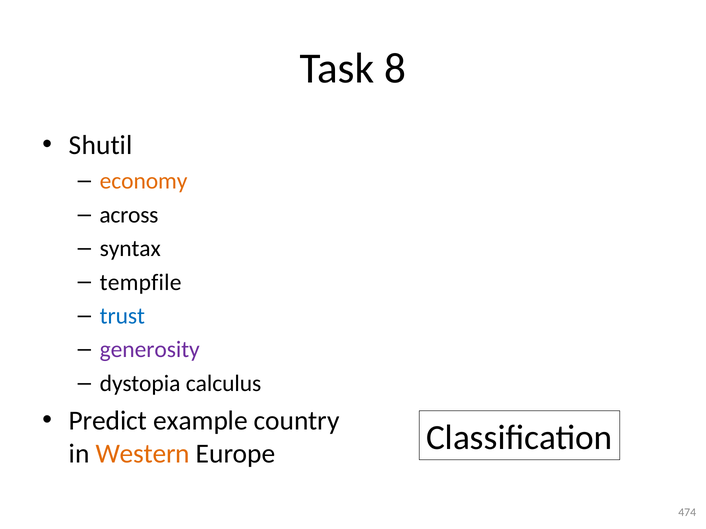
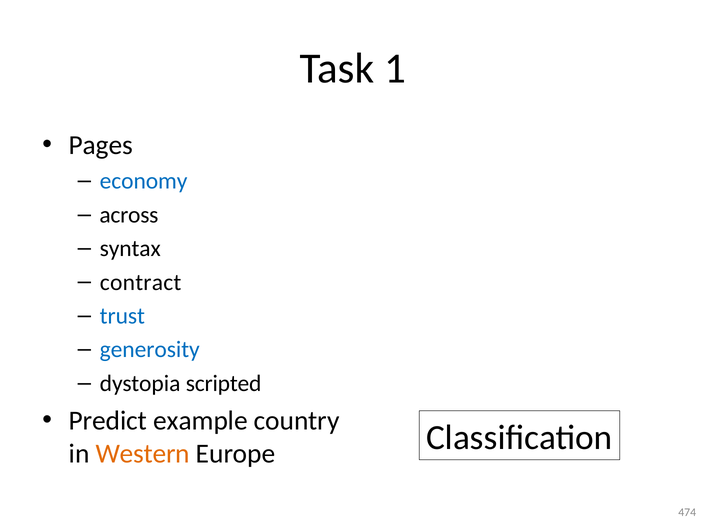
8: 8 -> 1 (395, 68)
Shutil: Shutil -> Pages (101, 145)
economy colour: orange -> blue (144, 181)
tempfile: tempfile -> contract (141, 283)
generosity colour: purple -> blue (150, 350)
calculus: calculus -> scripted (224, 384)
